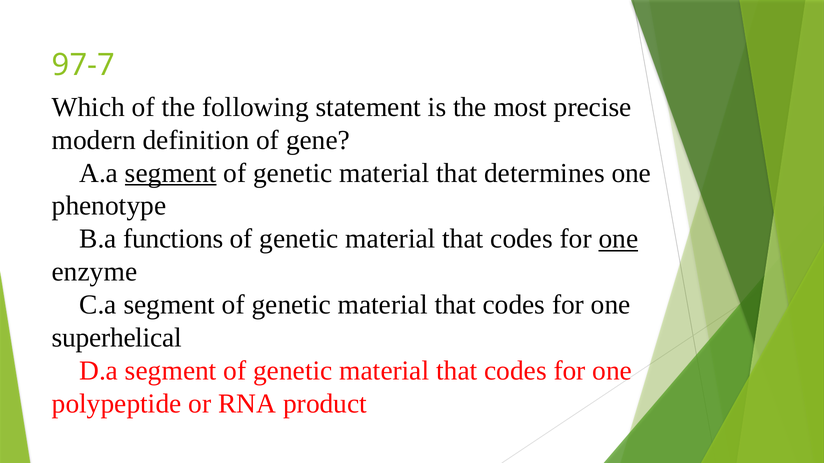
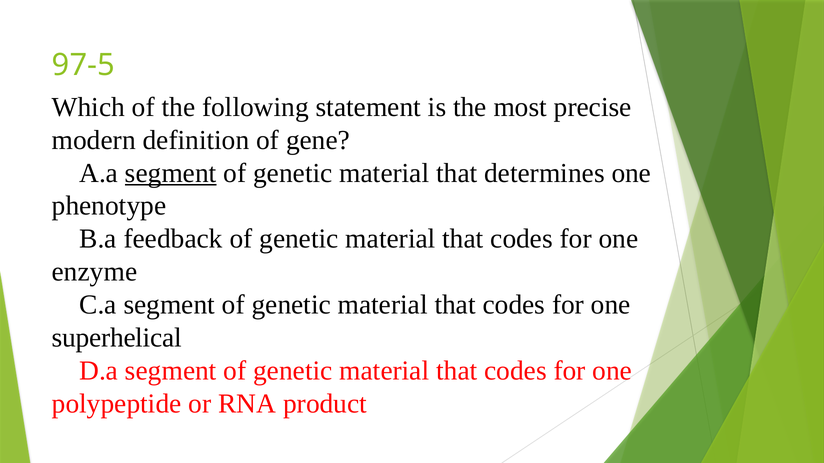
97-7: 97-7 -> 97-5 (83, 65)
functions: functions -> feedback (173, 239)
one underline: present -> none (618, 239)
